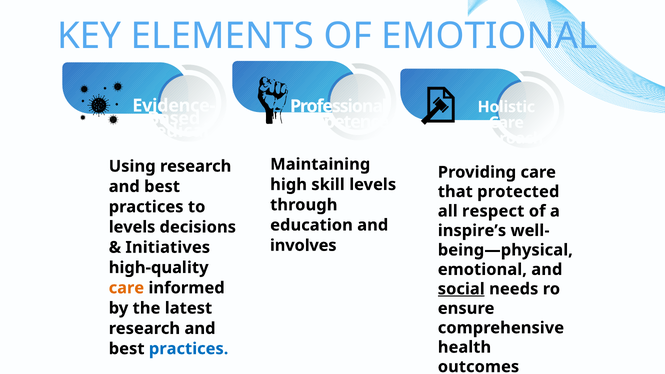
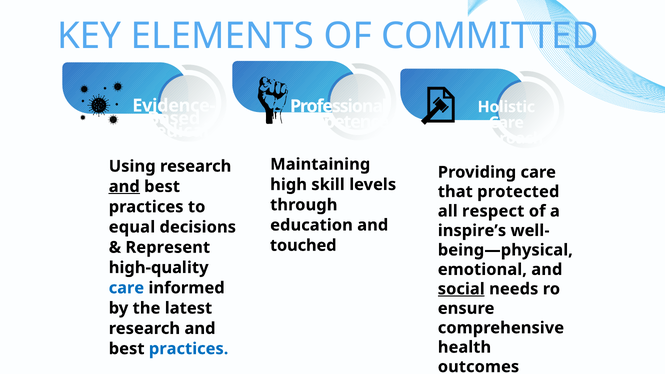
OF EMOTIONAL: EMOTIONAL -> COMMITTED (490, 36)
and underline: none -> present (124, 187)
levels: levels -> equal (132, 227)
involves: involves -> touched (303, 245)
Initiatives: Initiatives -> Represent (168, 247)
care colour: orange -> blue (126, 288)
